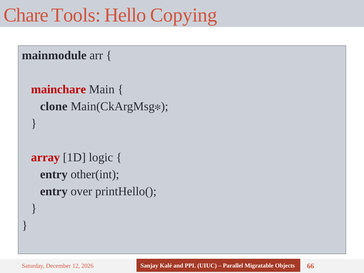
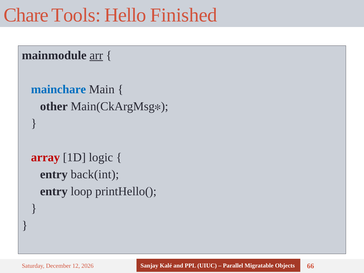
Copying: Copying -> Finished (184, 15)
arr underline: none -> present (96, 55)
mainchare colour: red -> blue (58, 89)
clone: clone -> other (54, 106)
other(int: other(int -> back(int (95, 174)
over: over -> loop (81, 191)
